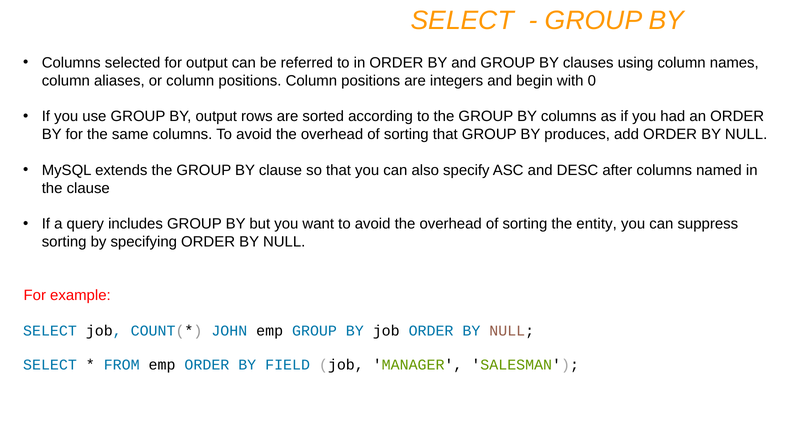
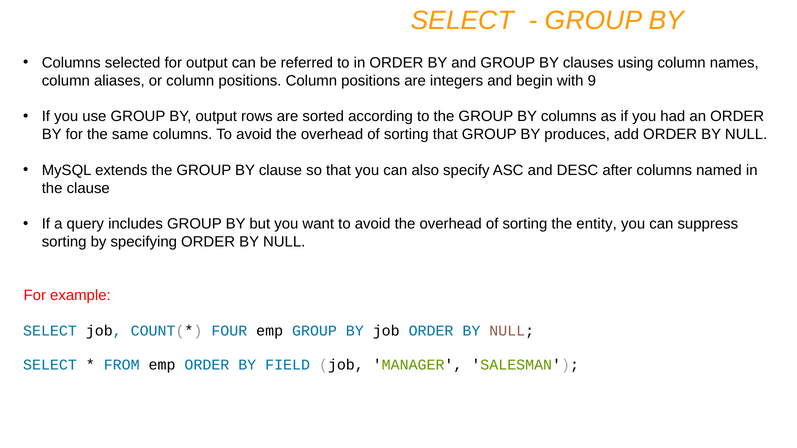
0: 0 -> 9 (592, 81)
JOHN: JOHN -> FOUR (229, 331)
